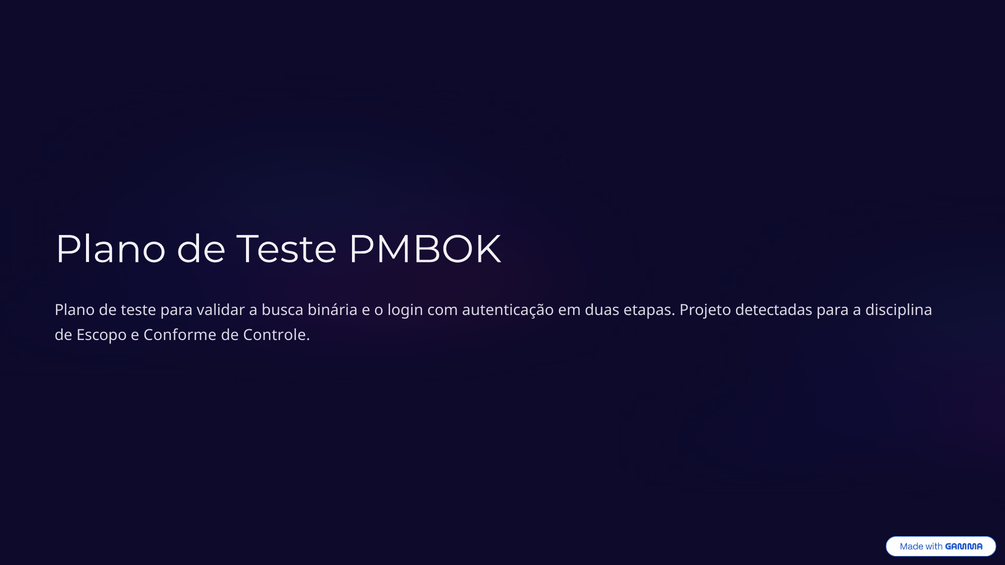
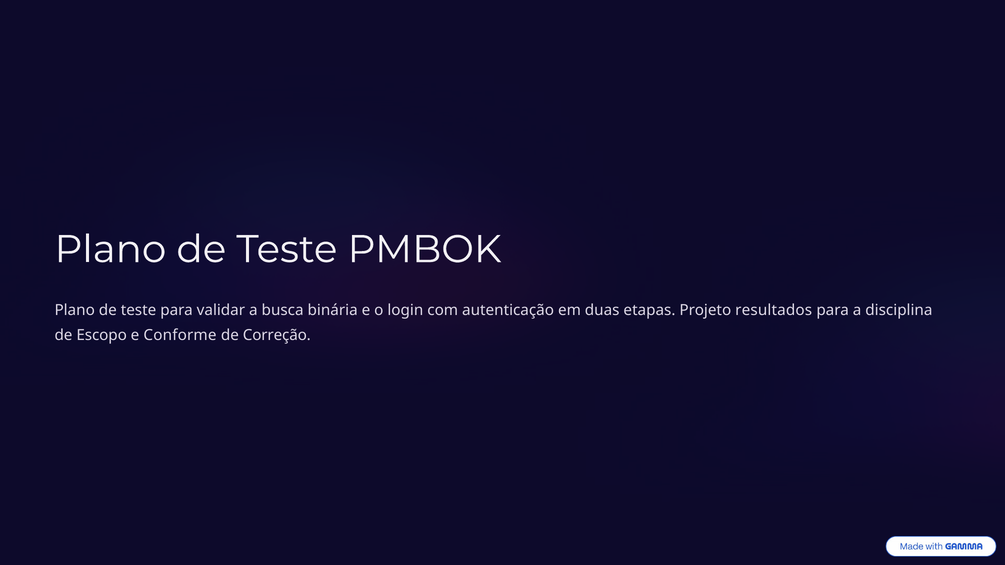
detectadas: detectadas -> resultados (774, 311)
Controle: Controle -> Correção (277, 335)
